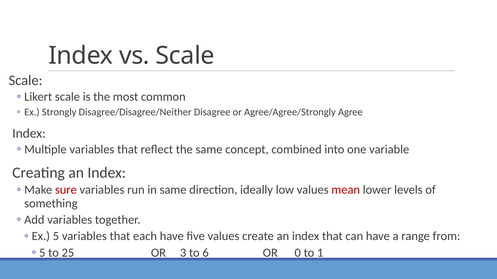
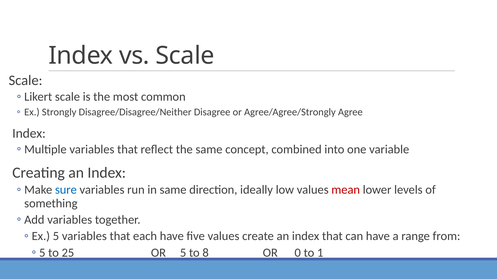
sure colour: red -> blue (66, 190)
OR 3: 3 -> 5 (183, 253)
6: 6 -> 8 (206, 253)
